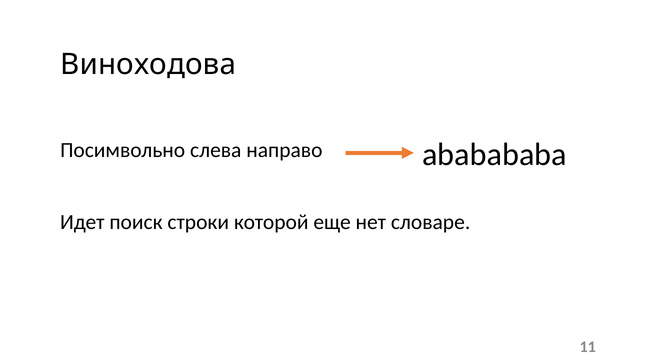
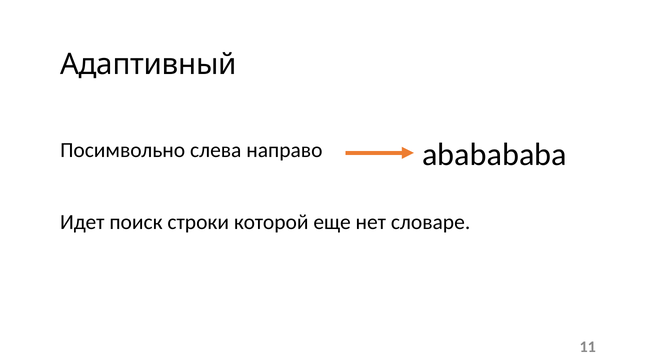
Виноходова: Виноходова -> Адаптивный (148, 65)
